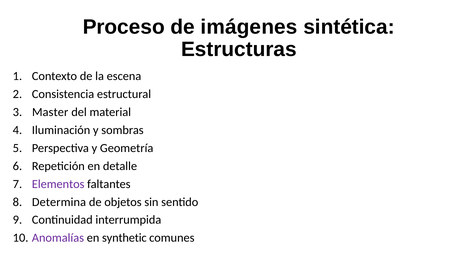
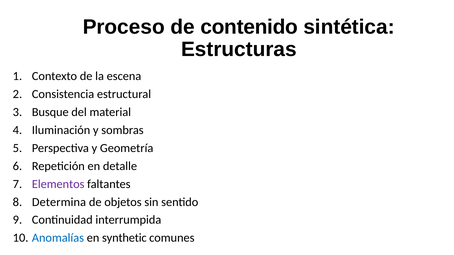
imágenes: imágenes -> contenido (249, 27)
Master: Master -> Busque (50, 112)
Anomalías colour: purple -> blue (58, 238)
